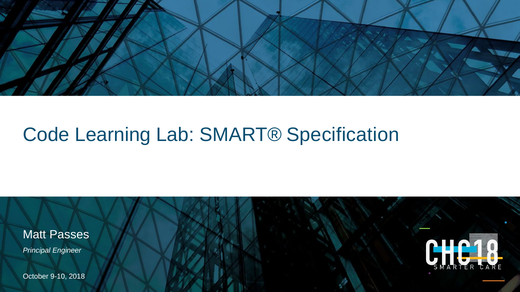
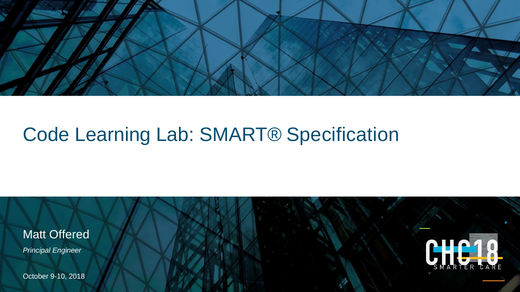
Passes: Passes -> Offered (69, 235)
